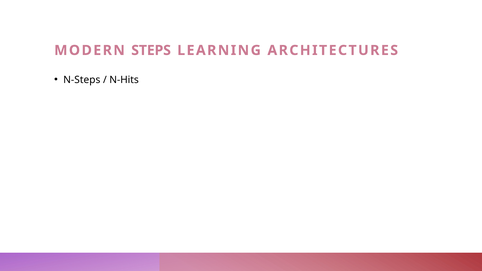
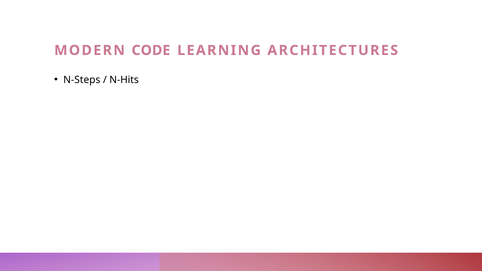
STEPS: STEPS -> CODE (151, 50)
